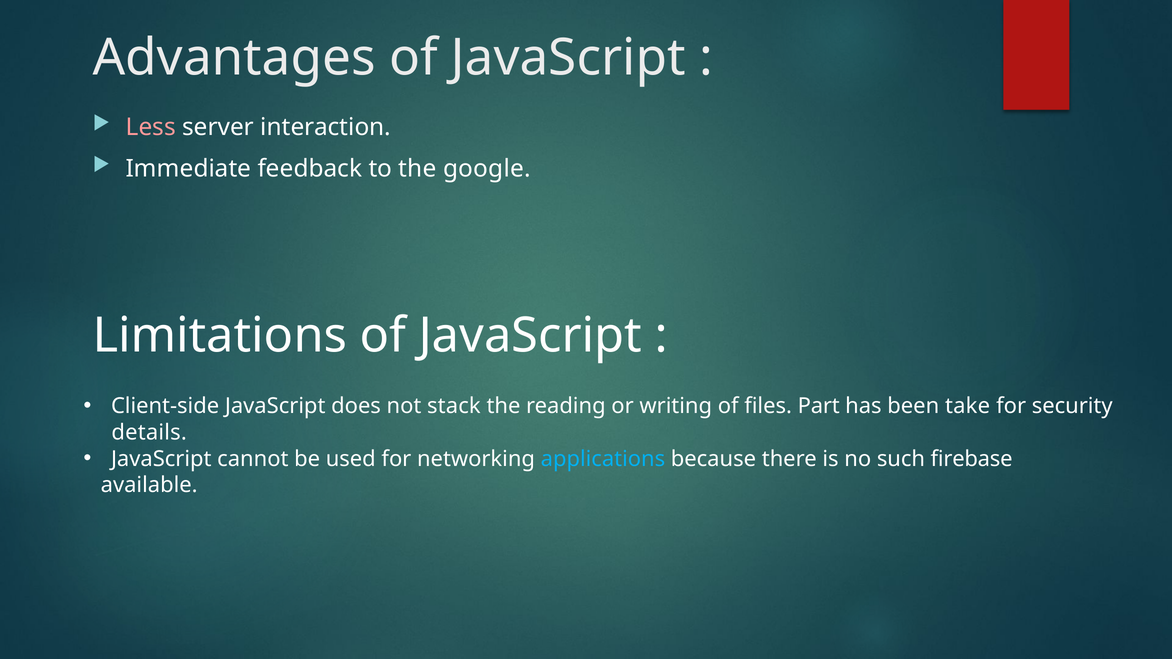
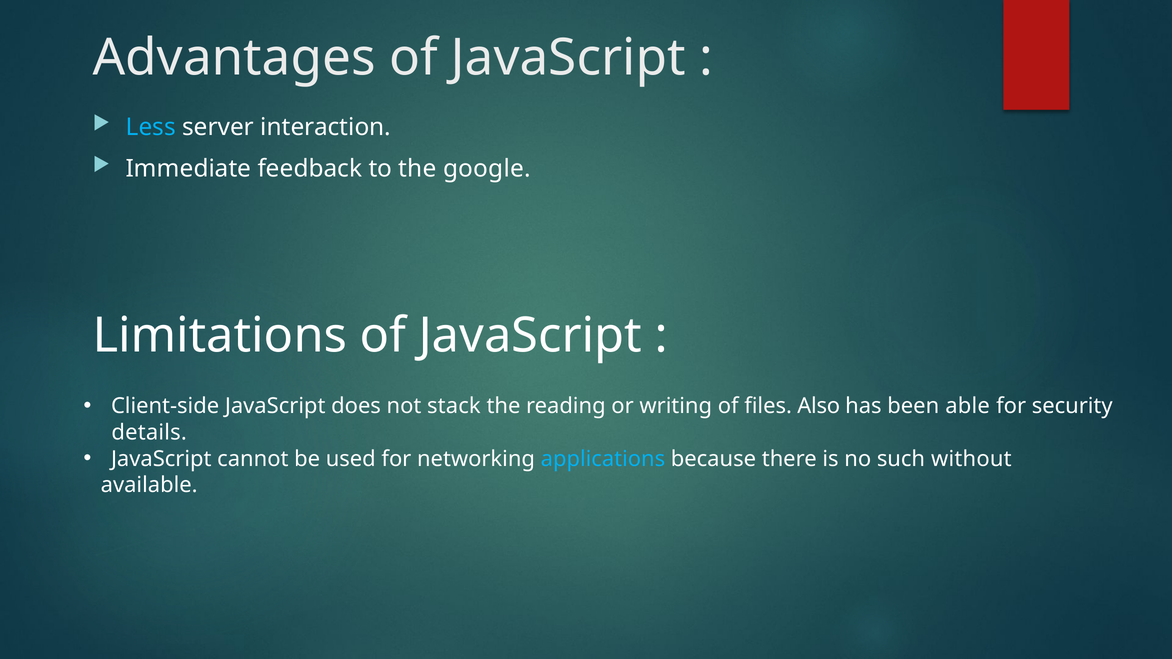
Less colour: pink -> light blue (151, 127)
Part: Part -> Also (819, 406)
take: take -> able (968, 406)
firebase: firebase -> without (971, 459)
